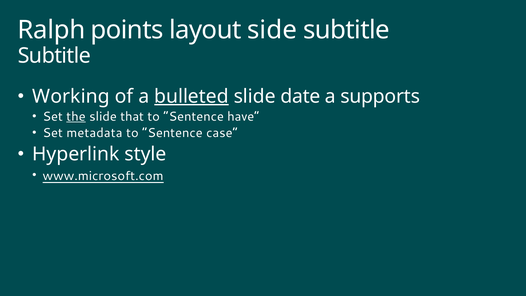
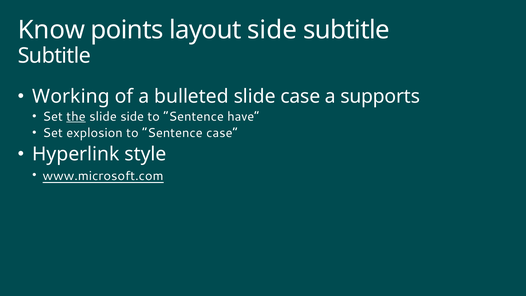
Ralph: Ralph -> Know (51, 30)
bulleted underline: present -> none (191, 96)
slide date: date -> case (300, 96)
slide that: that -> side (132, 116)
metadata: metadata -> explosion (94, 133)
